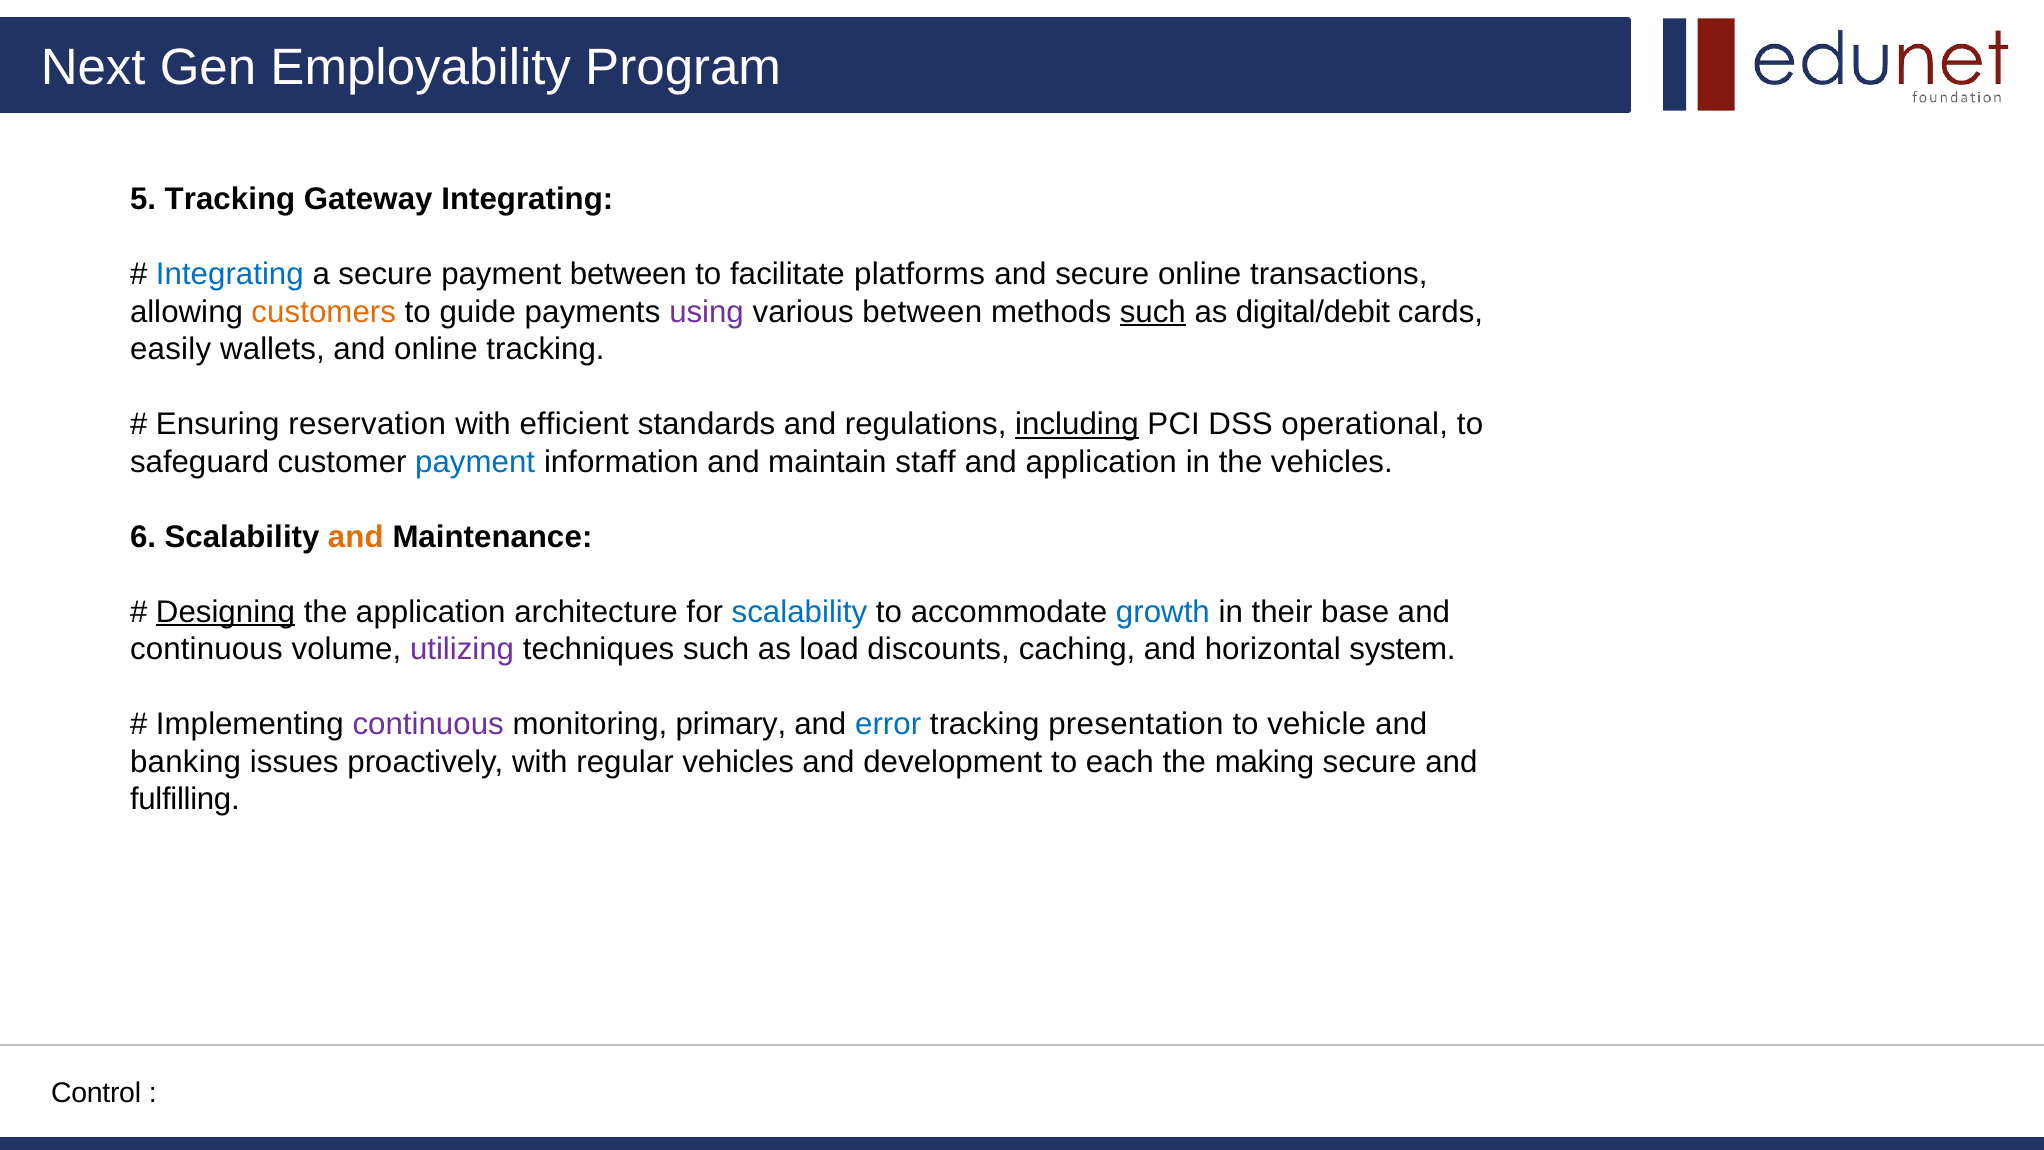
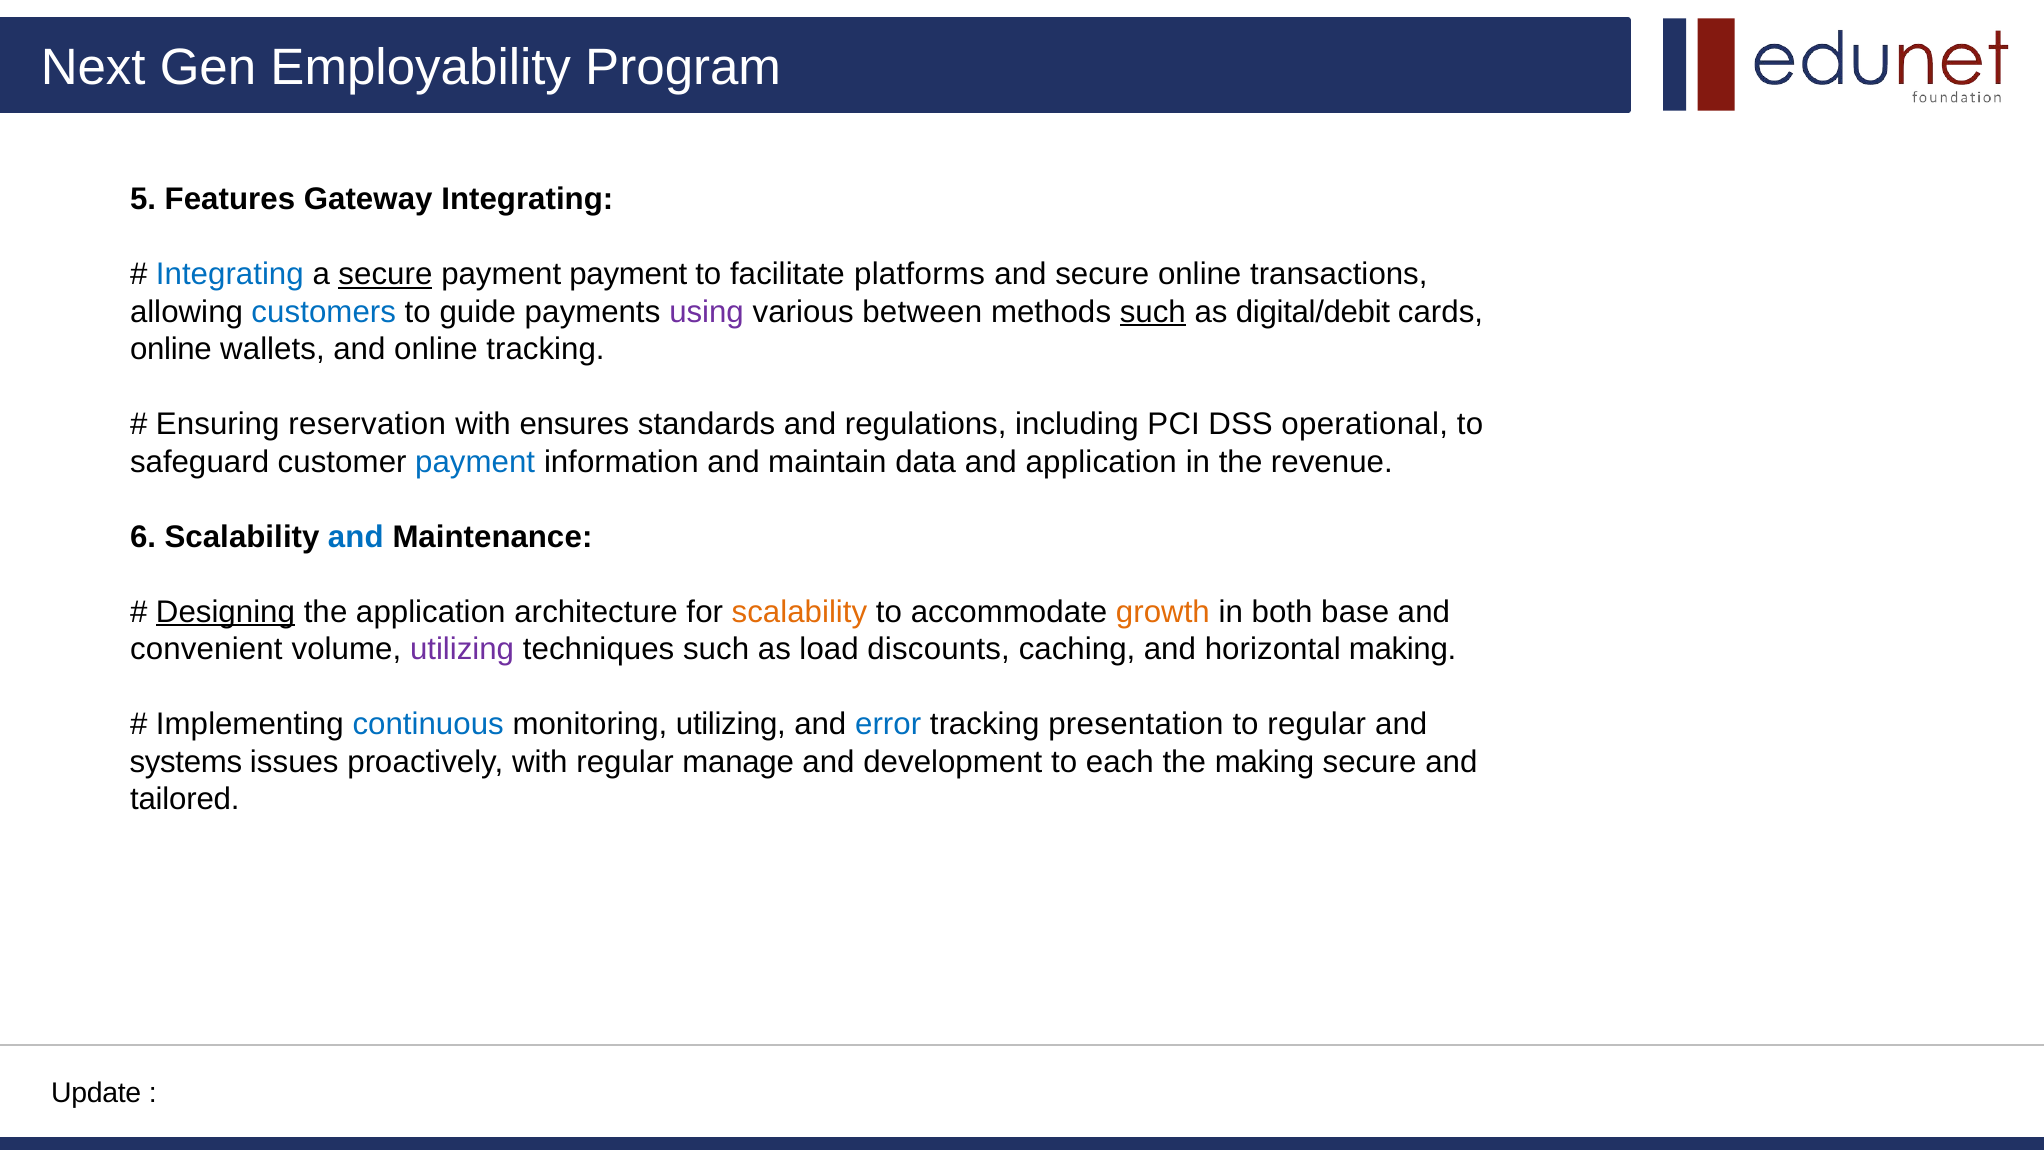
5 Tracking: Tracking -> Features (230, 199)
secure underline: none -> present (385, 274)
payment between: between -> payment (628, 274)
customers colour: orange -> blue (324, 312)
easily: easily -> online (171, 349)
efficient: efficient -> ensures (574, 424)
including underline: present -> none (1077, 424)
staff: staff -> data (926, 462)
the vehicles: vehicles -> revenue (1332, 462)
and colour: orange -> blue (356, 537)
scalability colour: blue -> orange (799, 612)
growth colour: blue -> orange (1163, 612)
their: their -> both (1282, 612)
continuous: continuous -> convenient (206, 649)
horizontal system: system -> making (1403, 649)
continuous colour: purple -> blue (428, 724)
monitoring primary: primary -> utilizing (731, 724)
to vehicle: vehicle -> regular (1317, 724)
banking: banking -> systems (186, 762)
regular vehicles: vehicles -> manage (738, 762)
fulfilling: fulfilling -> tailored (185, 799)
Control: Control -> Update (96, 1093)
